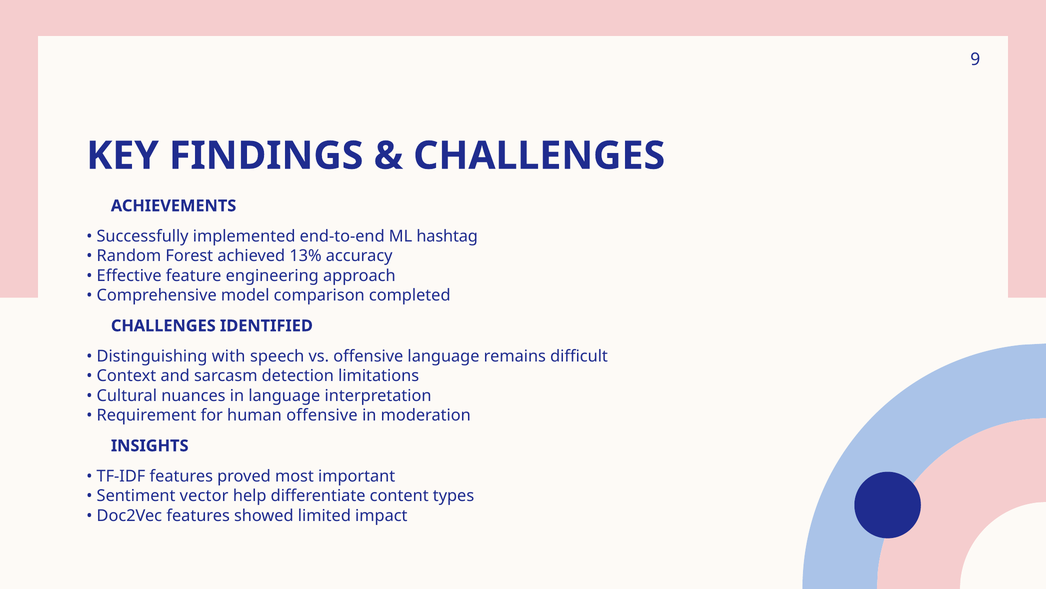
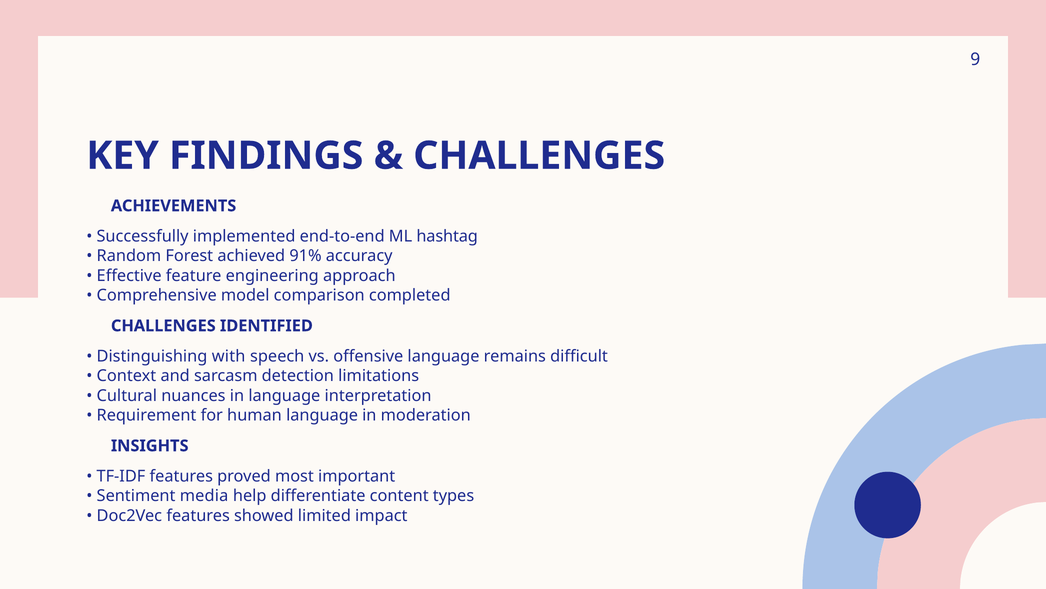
13%: 13% -> 91% (306, 256)
human offensive: offensive -> language (322, 415)
vector: vector -> media (204, 496)
